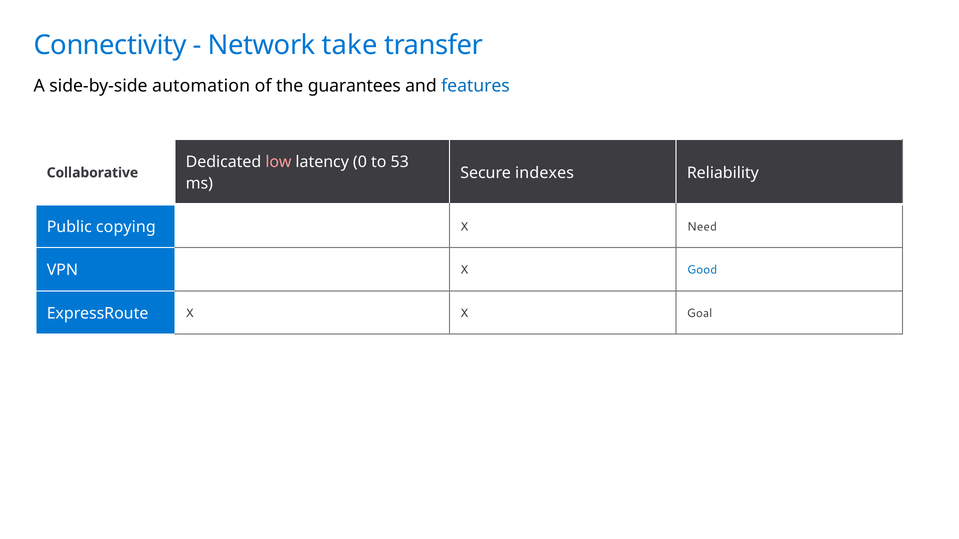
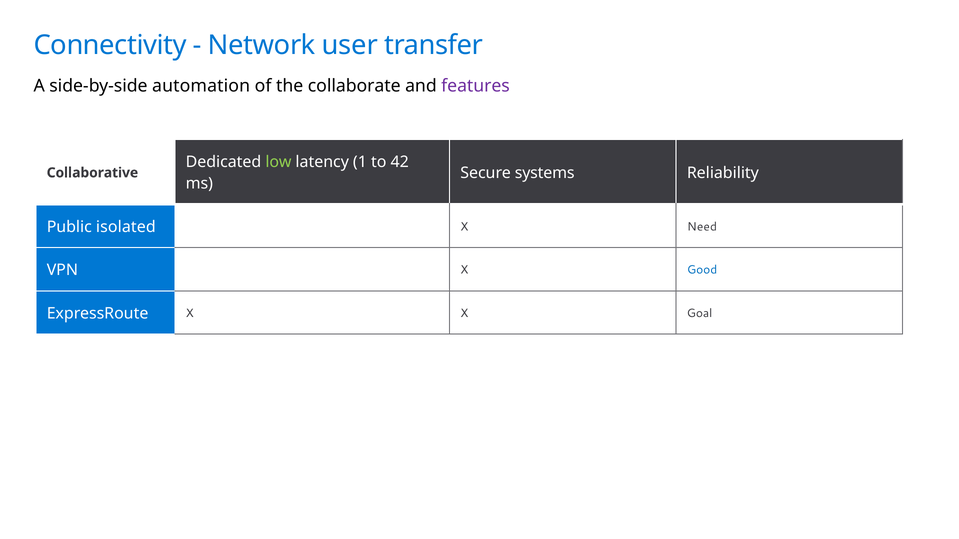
take: take -> user (350, 45)
guarantees: guarantees -> collaborate (354, 86)
features colour: blue -> purple (475, 86)
low colour: pink -> light green (278, 162)
0: 0 -> 1 (360, 162)
53: 53 -> 42 (400, 162)
indexes: indexes -> systems (545, 173)
copying: copying -> isolated (126, 227)
